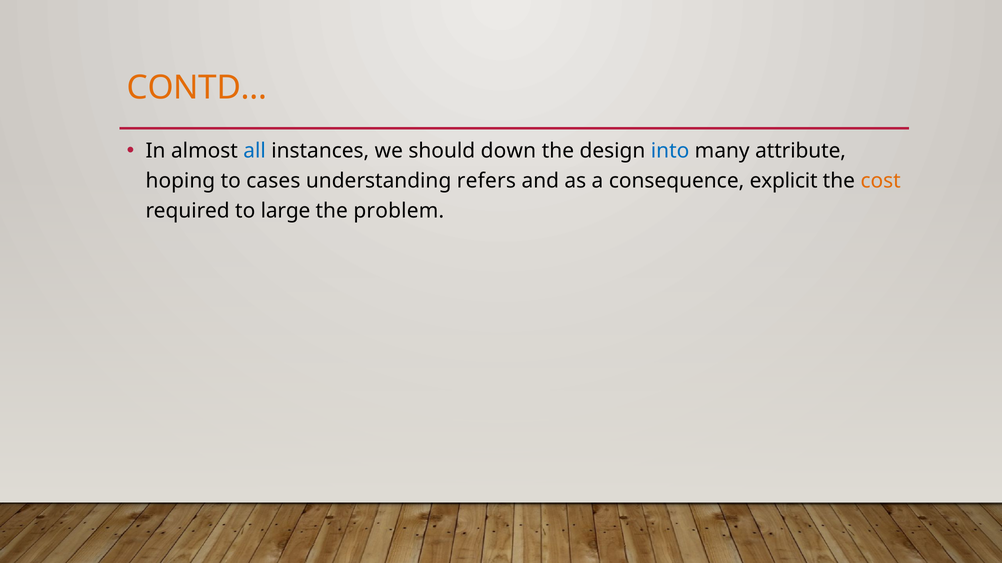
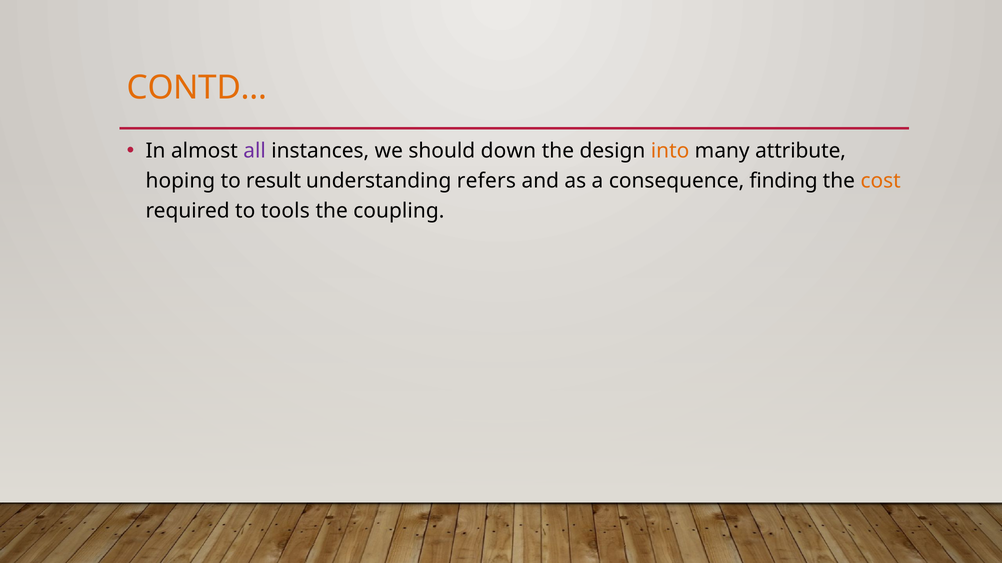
all colour: blue -> purple (255, 151)
into colour: blue -> orange (670, 151)
cases: cases -> result (274, 181)
explicit: explicit -> finding (784, 181)
large: large -> tools (285, 211)
problem: problem -> coupling (399, 211)
